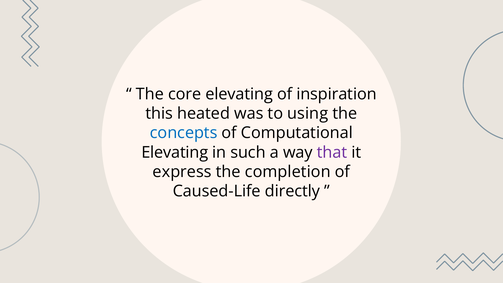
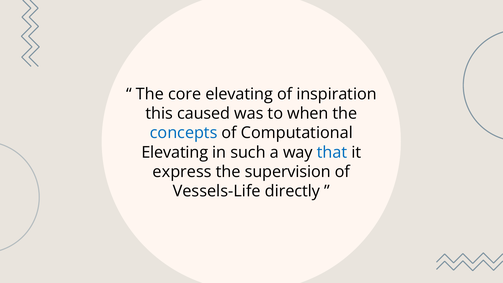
heated: heated -> caused (204, 113)
using: using -> when (308, 113)
that colour: purple -> blue (332, 152)
completion: completion -> supervision (288, 172)
Caused-Life: Caused-Life -> Vessels-Life (217, 191)
